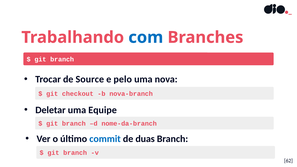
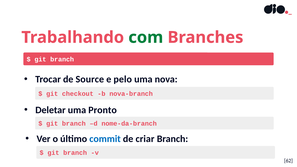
com colour: blue -> green (146, 37)
Equipe: Equipe -> Pronto (103, 110)
duas: duas -> criar (145, 139)
